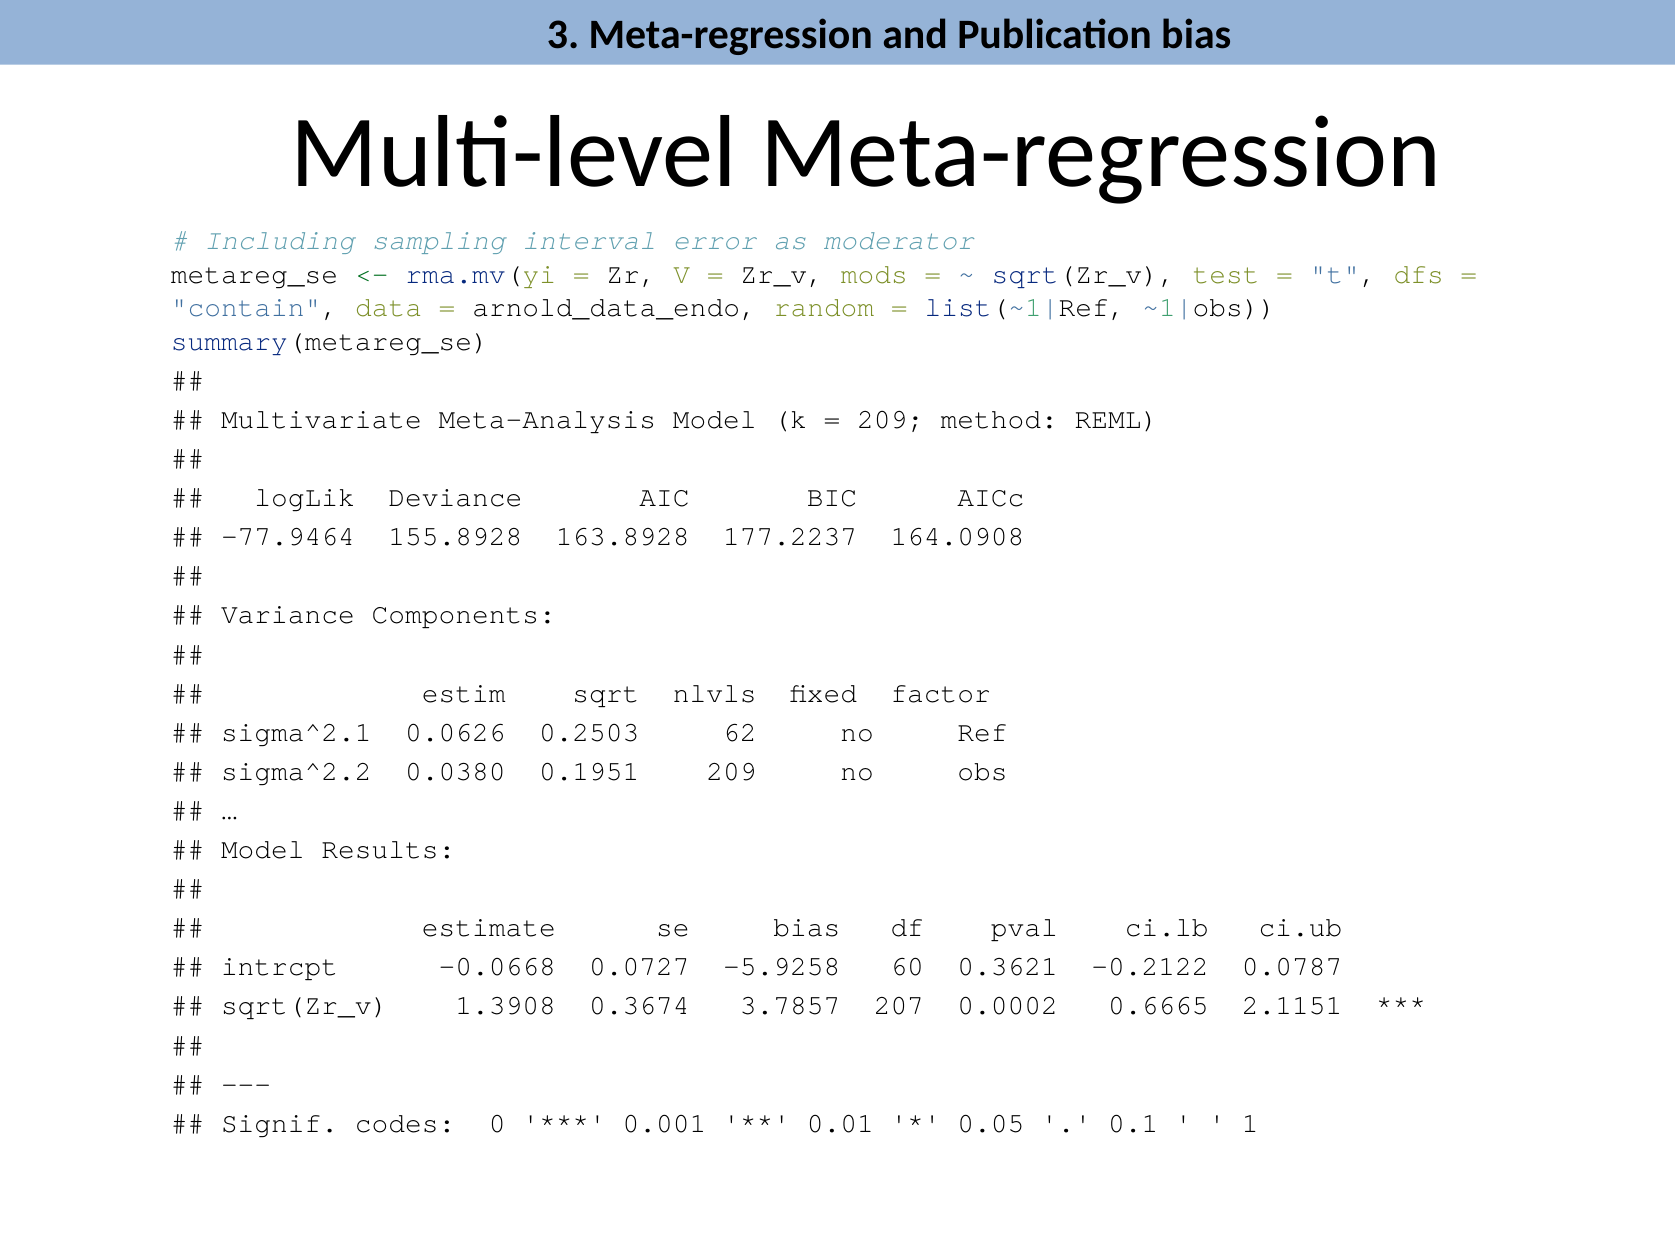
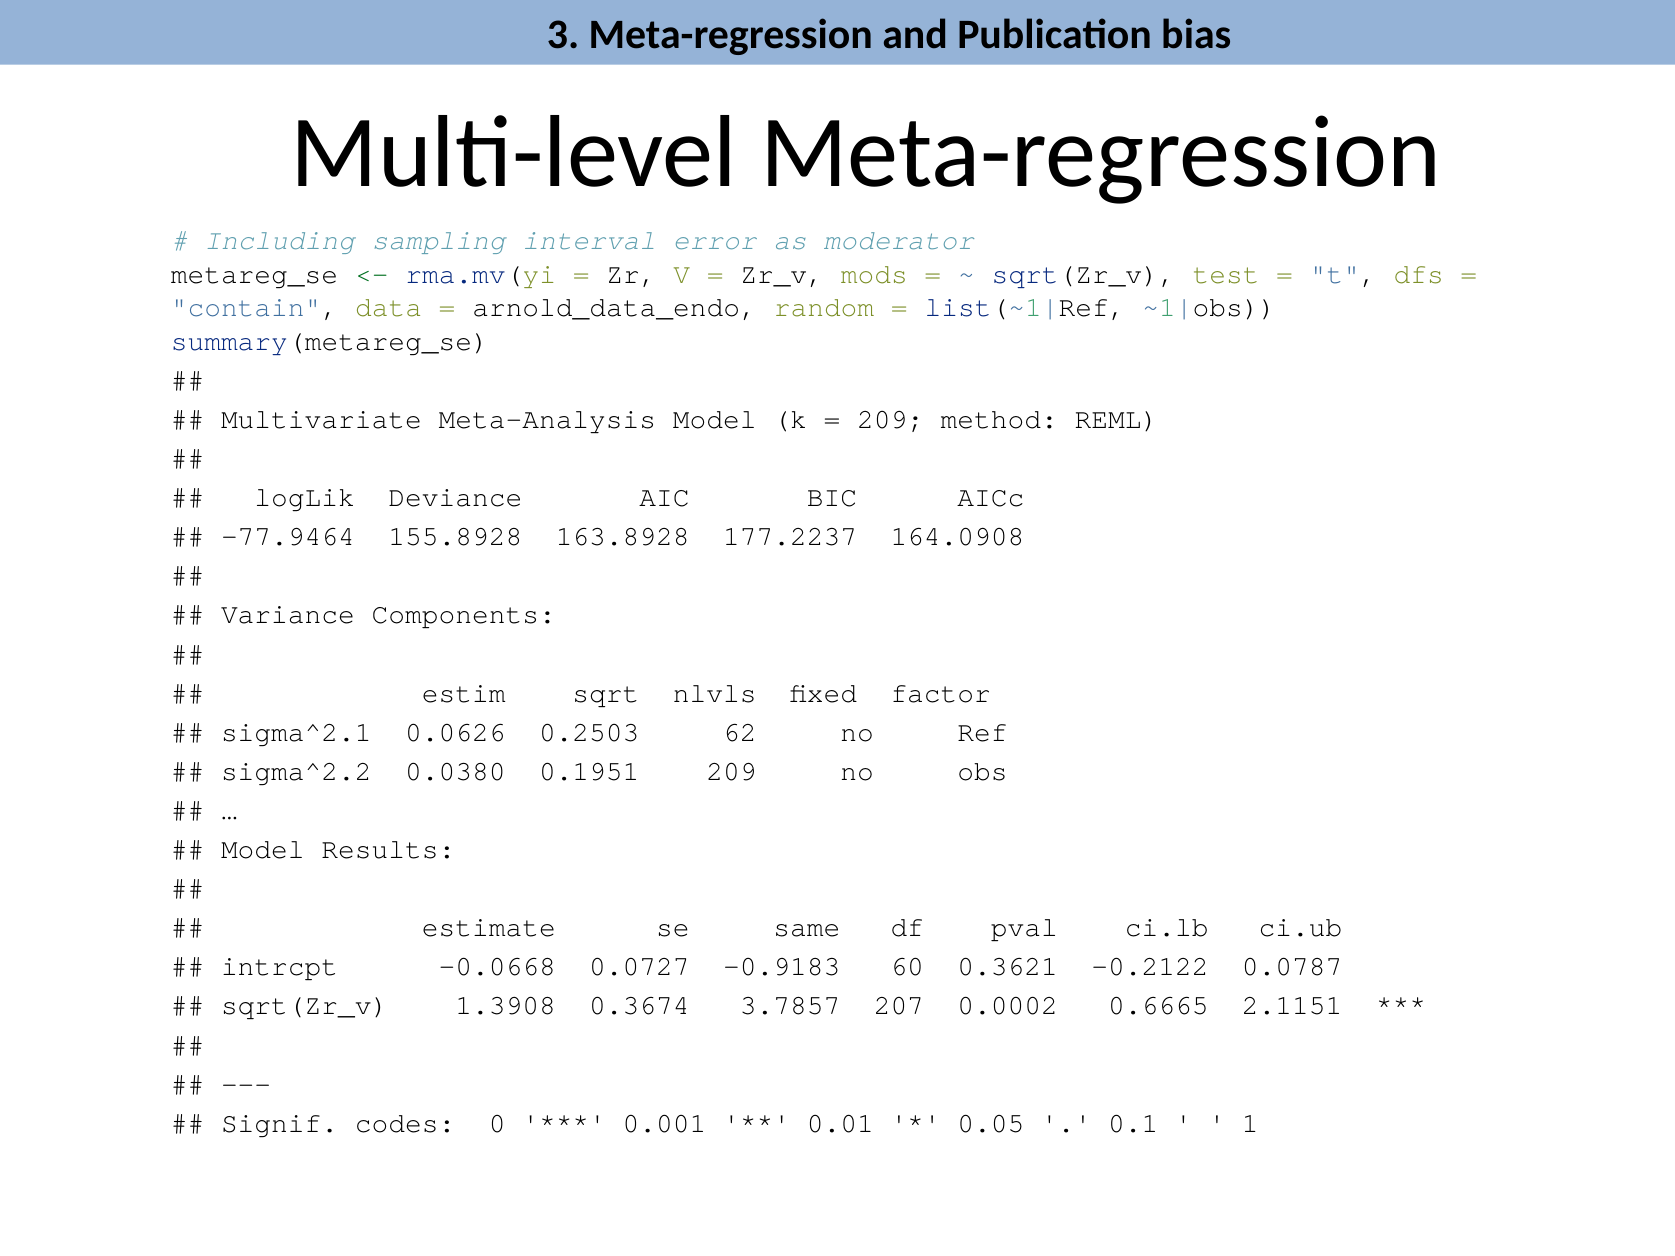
se bias: bias -> same (807, 928)
-5.9258: -5.9258 -> -0.9183 (782, 967)
